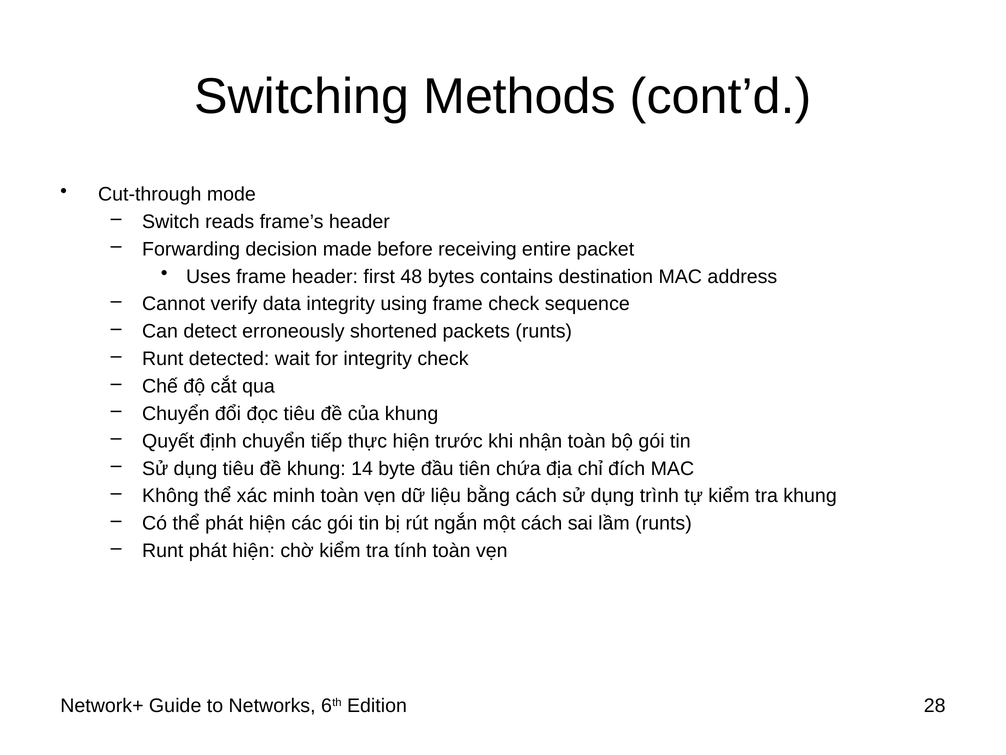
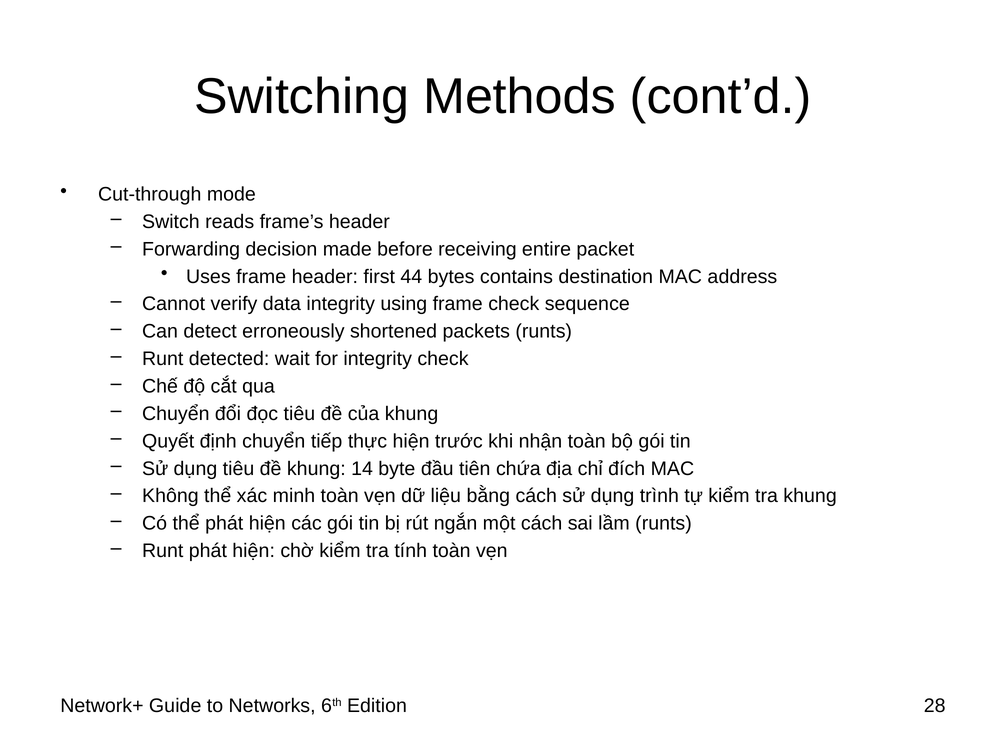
48: 48 -> 44 (411, 276)
